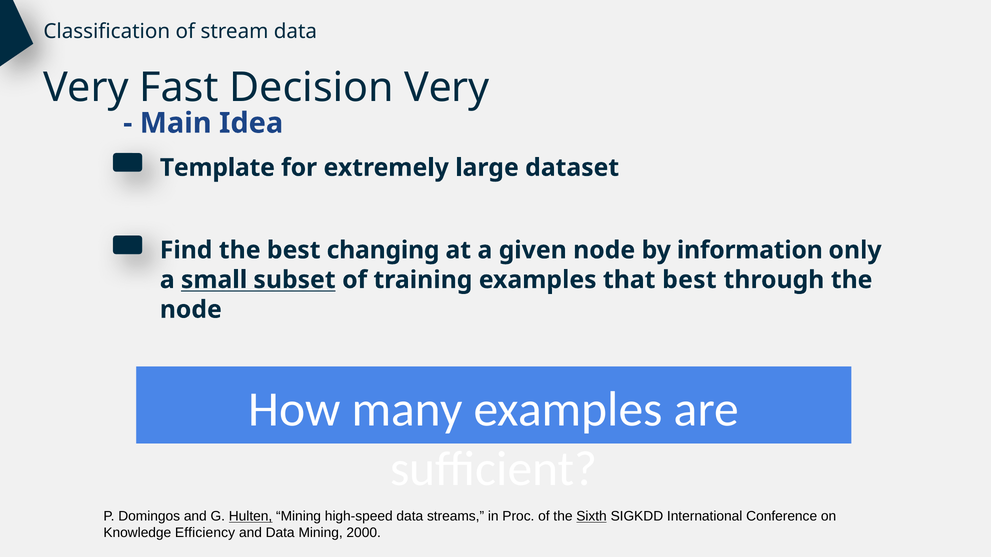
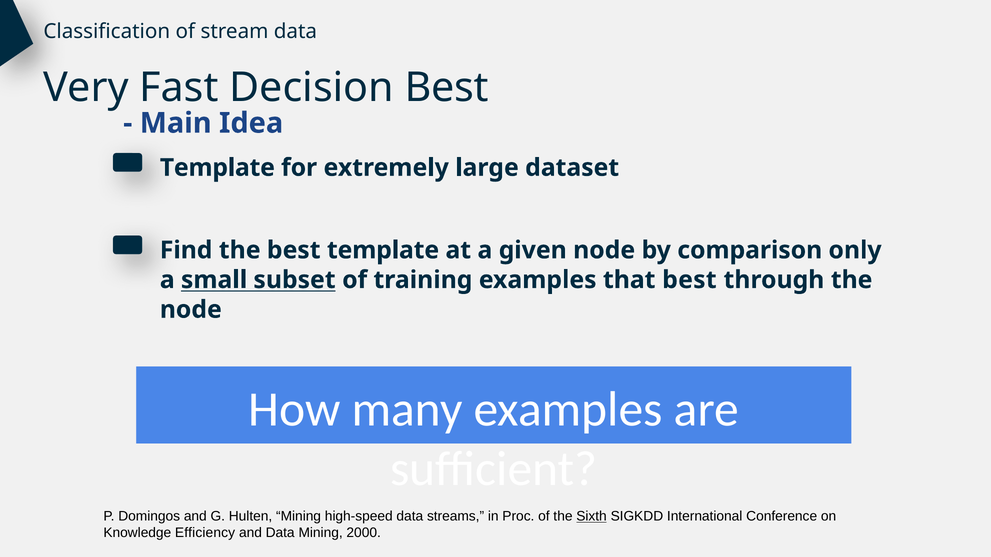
Decision Very: Very -> Best (447, 88)
best changing: changing -> template (383, 250)
information: information -> comparison (750, 250)
Hulten underline: present -> none (251, 517)
